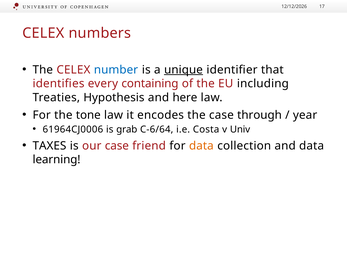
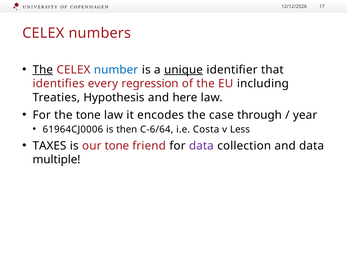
The underline: none -> present (43, 70)
containing: containing -> regression (150, 84)
grab: grab -> then (127, 129)
Univ: Univ -> Less (240, 129)
our case: case -> tone (117, 146)
data colour: orange -> purple (201, 146)
learning: learning -> multiple (57, 160)
